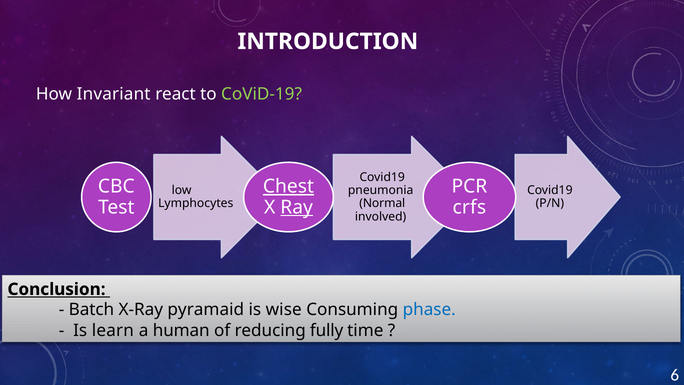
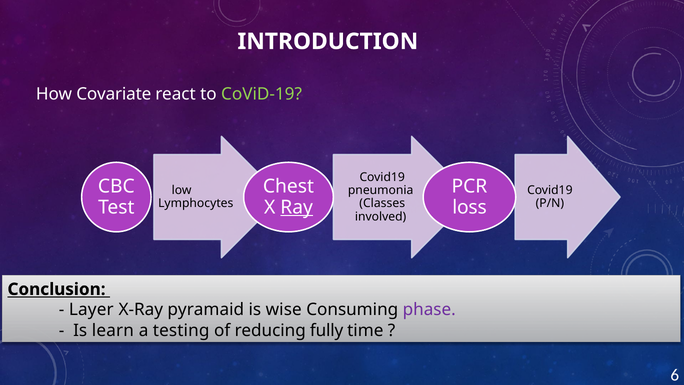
Invariant: Invariant -> Covariate (114, 94)
Chest underline: present -> none (288, 186)
Normal: Normal -> Classes (382, 203)
crfs: crfs -> loss (470, 207)
Batch: Batch -> Layer (91, 310)
phase colour: blue -> purple (429, 310)
human: human -> testing (181, 330)
